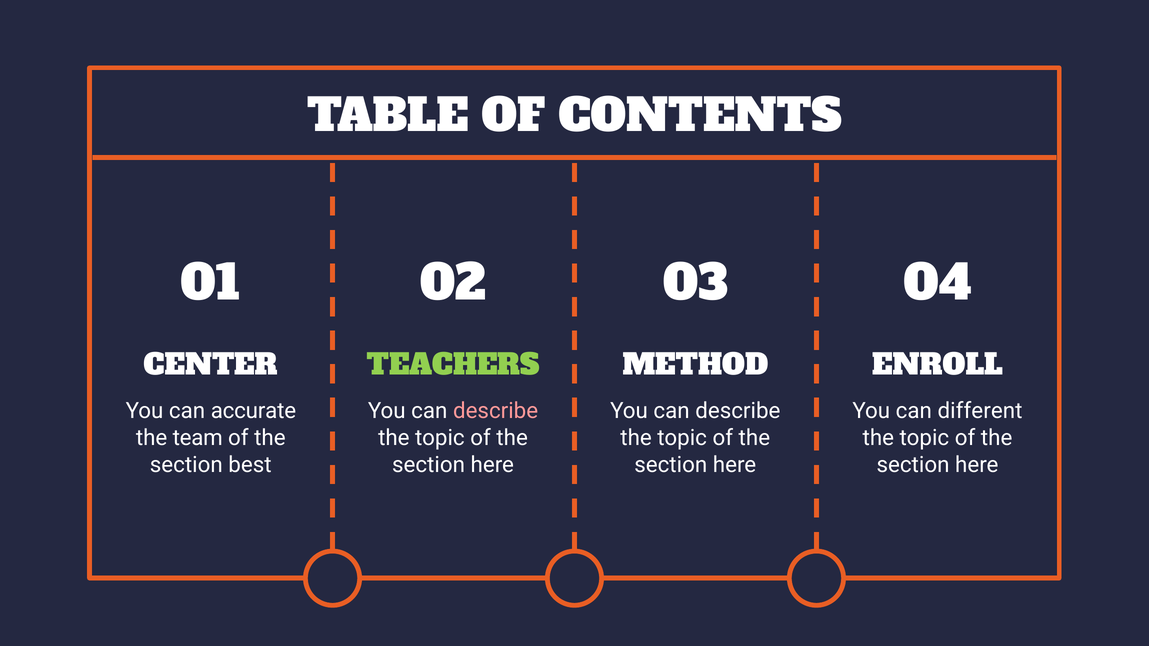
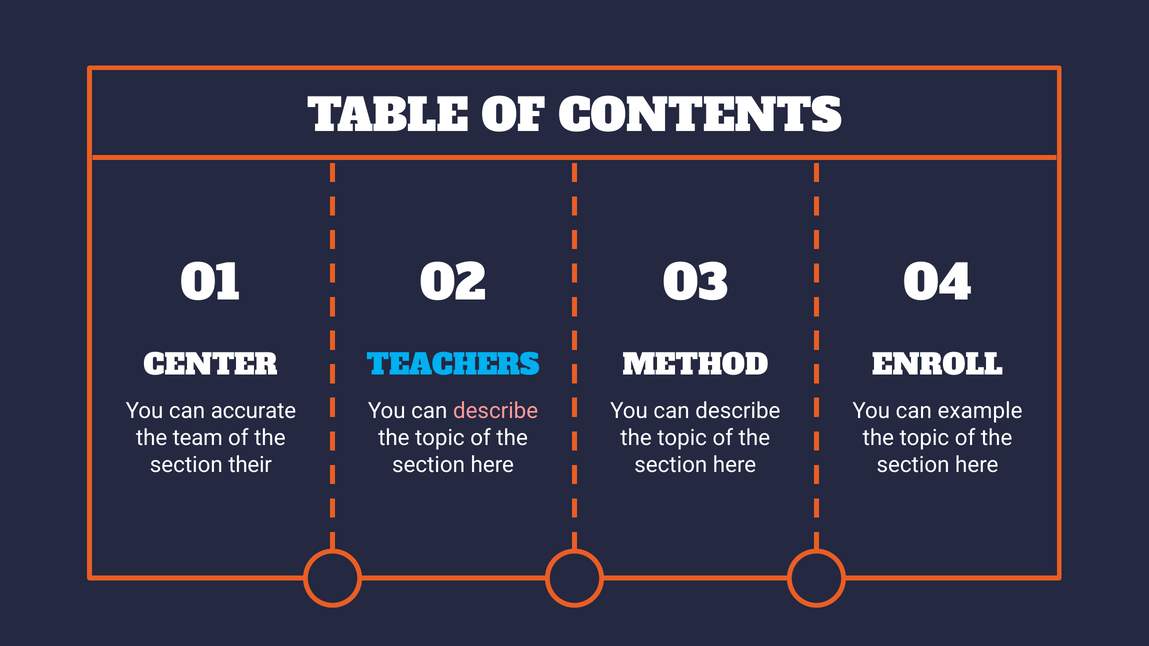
TEACHERS colour: light green -> light blue (453, 366)
different: different -> example (980, 411)
best: best -> their (250, 465)
